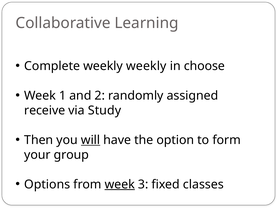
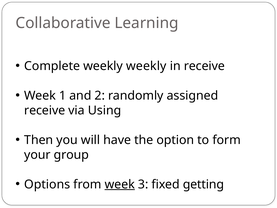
in choose: choose -> receive (204, 66)
Study: Study -> Using (105, 110)
will underline: present -> none (91, 140)
classes: classes -> getting (203, 184)
